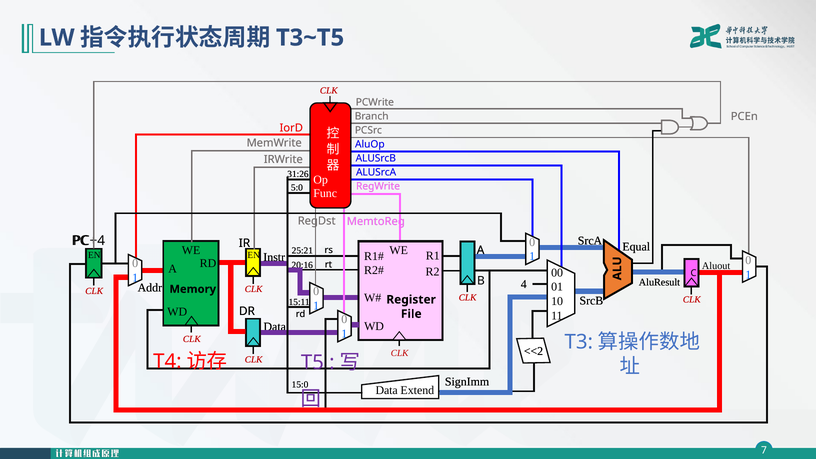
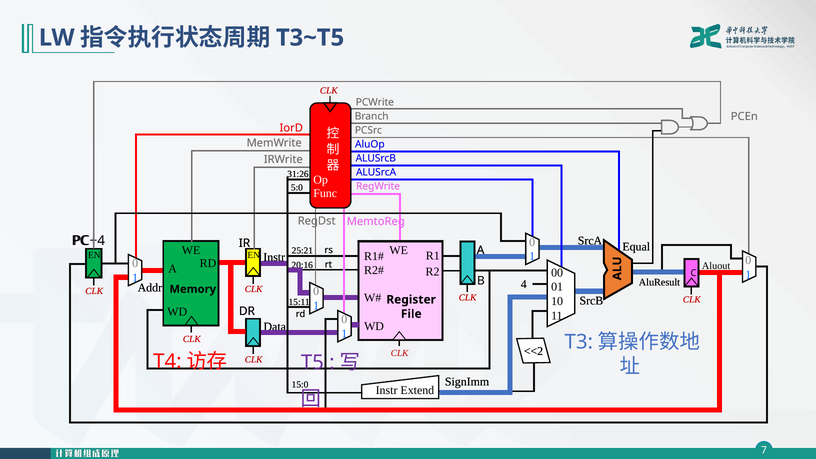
Data: Data -> Instr (387, 390)
